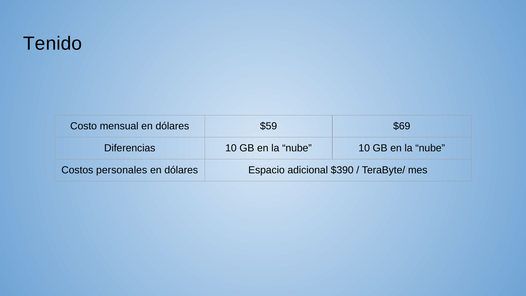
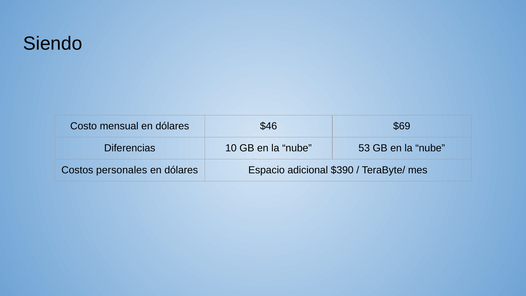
Tenido: Tenido -> Siendo (53, 44)
$59: $59 -> $46 (269, 126)
nube 10: 10 -> 53 (364, 148)
